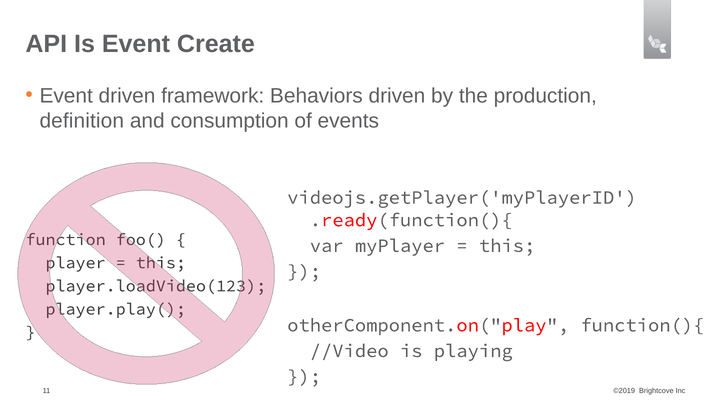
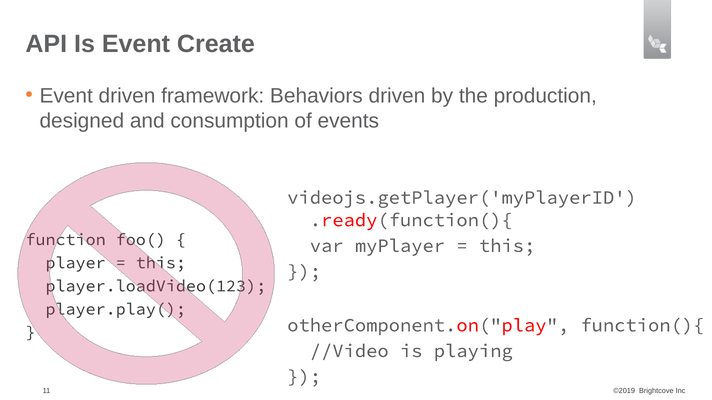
definition: definition -> designed (82, 121)
